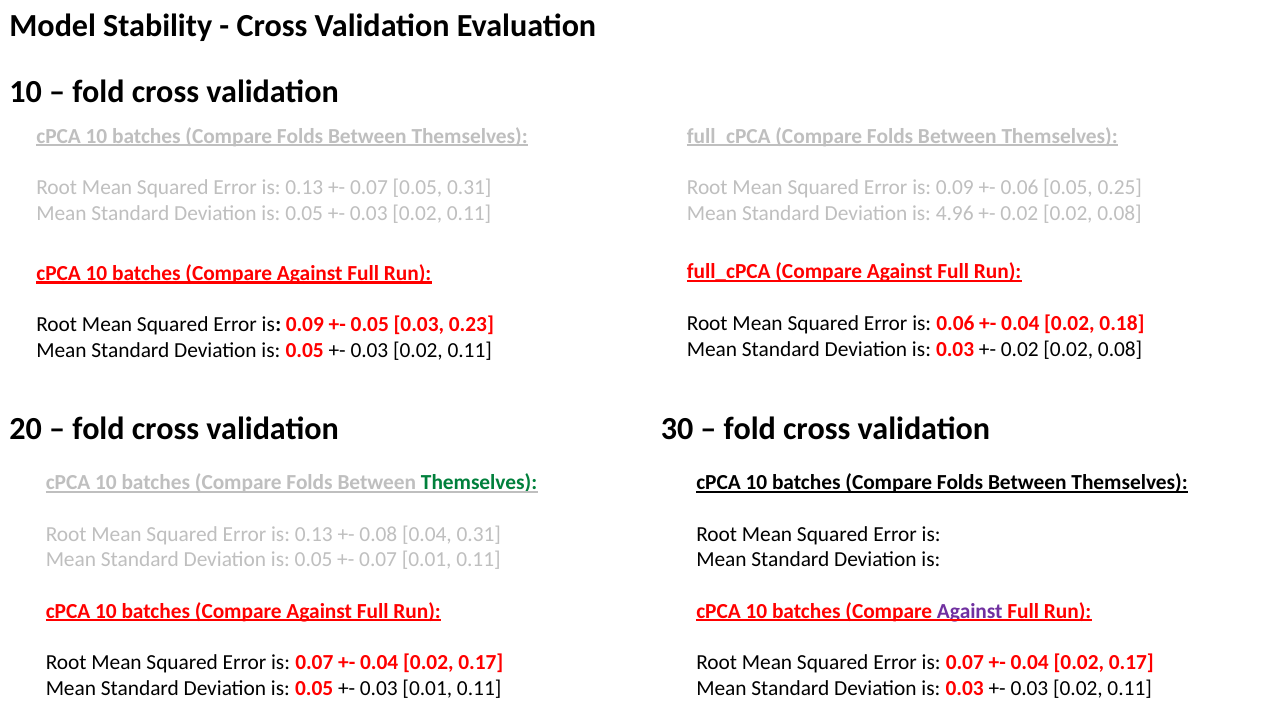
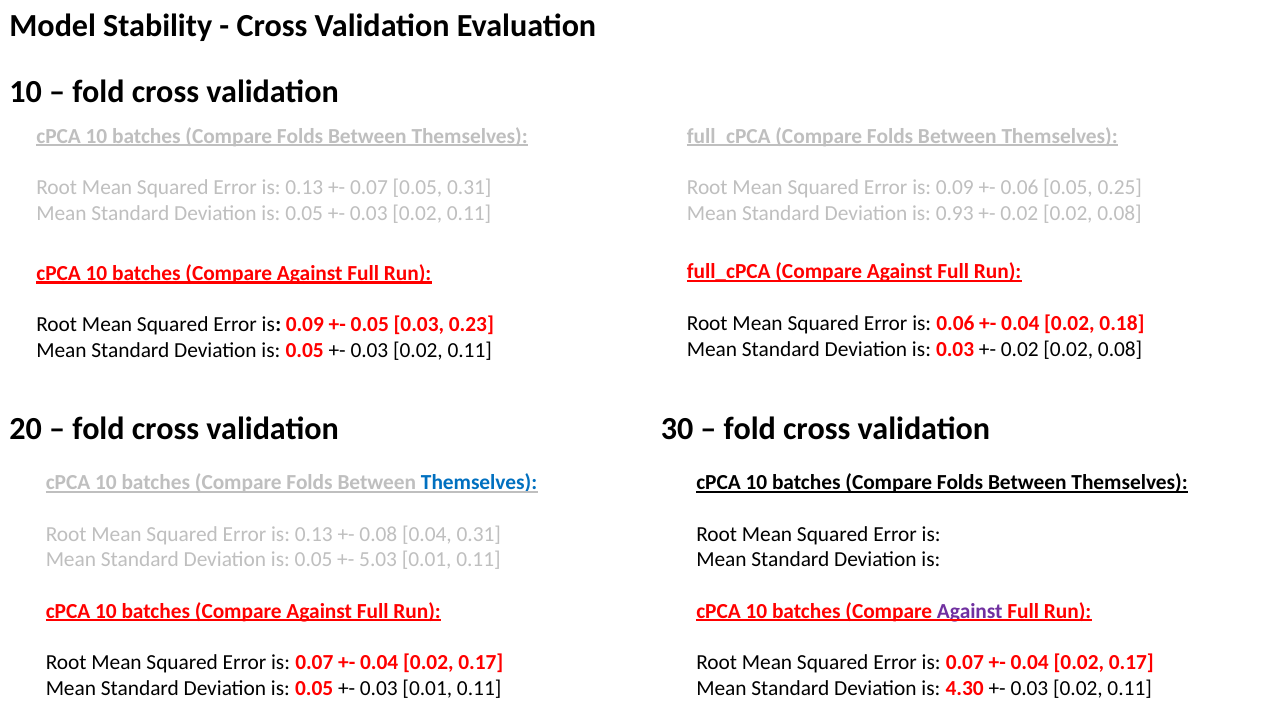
4.96: 4.96 -> 0.93 (955, 213)
Themselves colour: green -> blue (479, 482)
0.07: 0.07 -> 5.03 (378, 560)
0.03: 0.03 -> 4.30 (965, 688)
